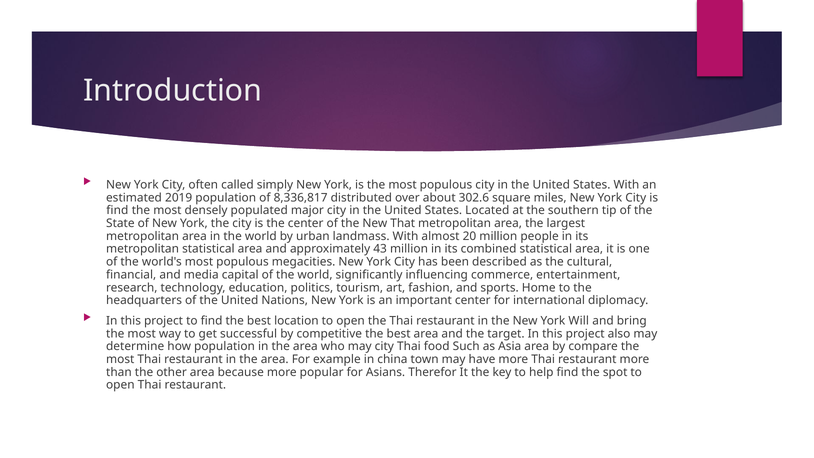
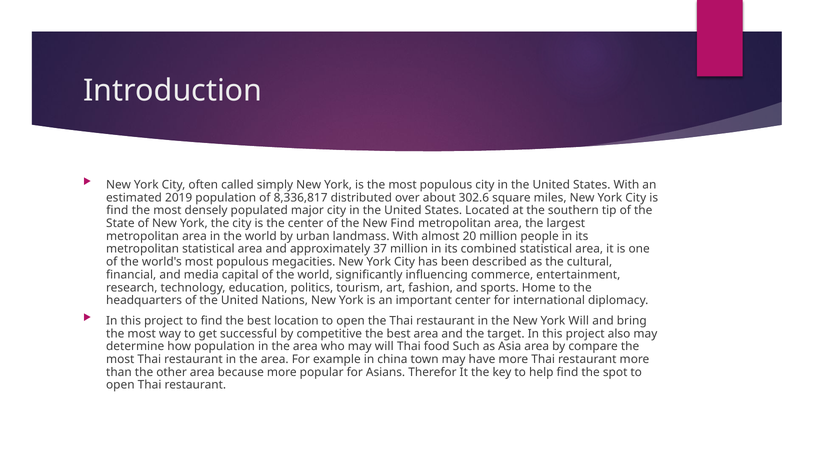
New That: That -> Find (403, 223)
43: 43 -> 37 (380, 249)
may city: city -> will (384, 346)
